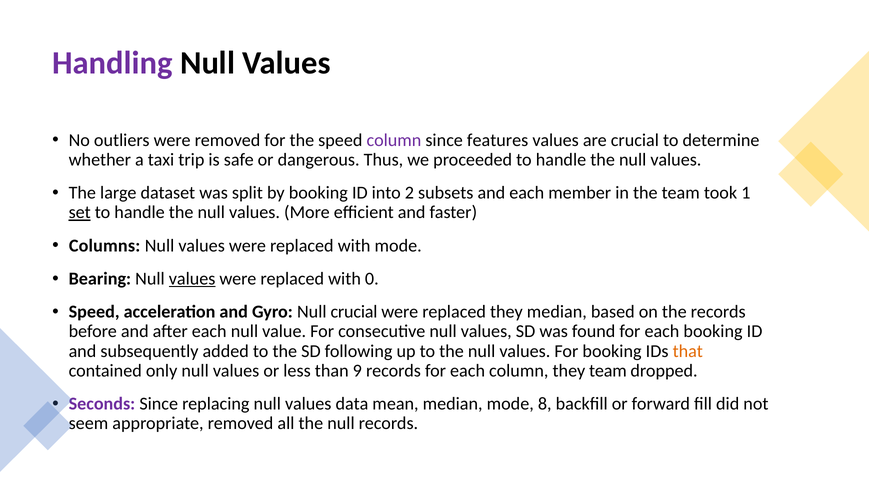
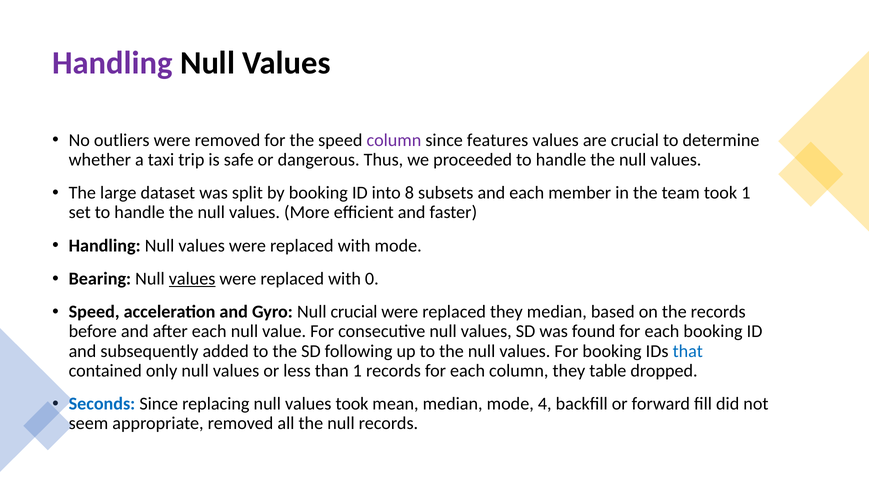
2: 2 -> 8 (409, 193)
set underline: present -> none (80, 212)
Columns: Columns -> Handling (105, 246)
that colour: orange -> blue (688, 351)
than 9: 9 -> 1 (357, 371)
they team: team -> table (608, 371)
Seconds colour: purple -> blue (102, 404)
values data: data -> took (352, 404)
8: 8 -> 4 (545, 404)
